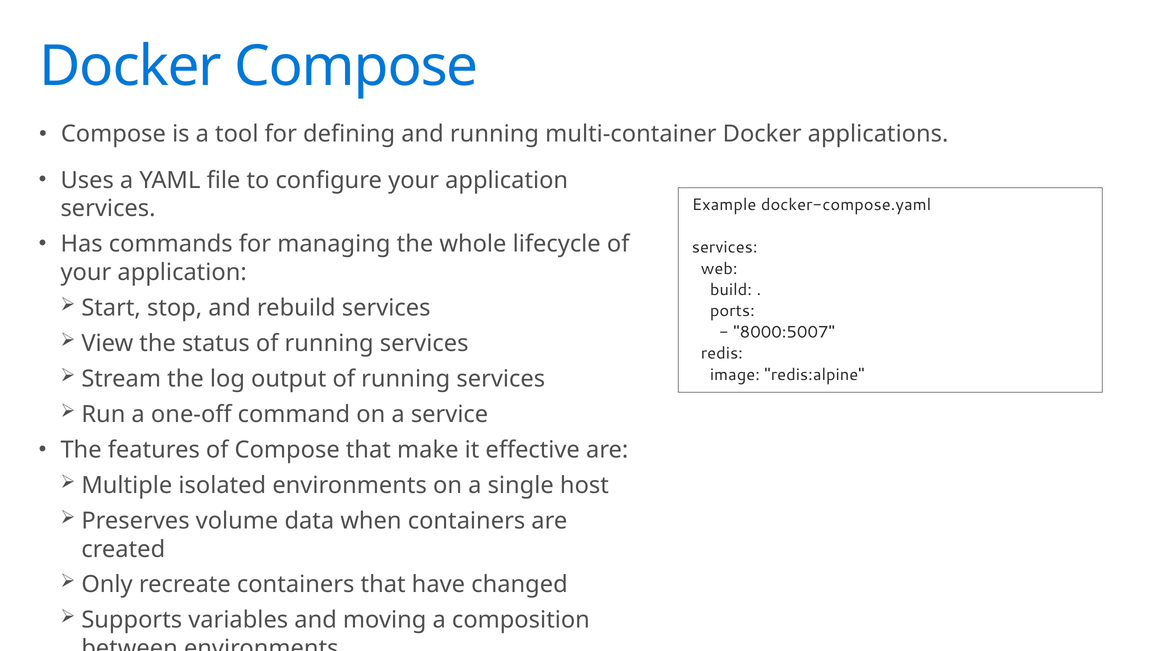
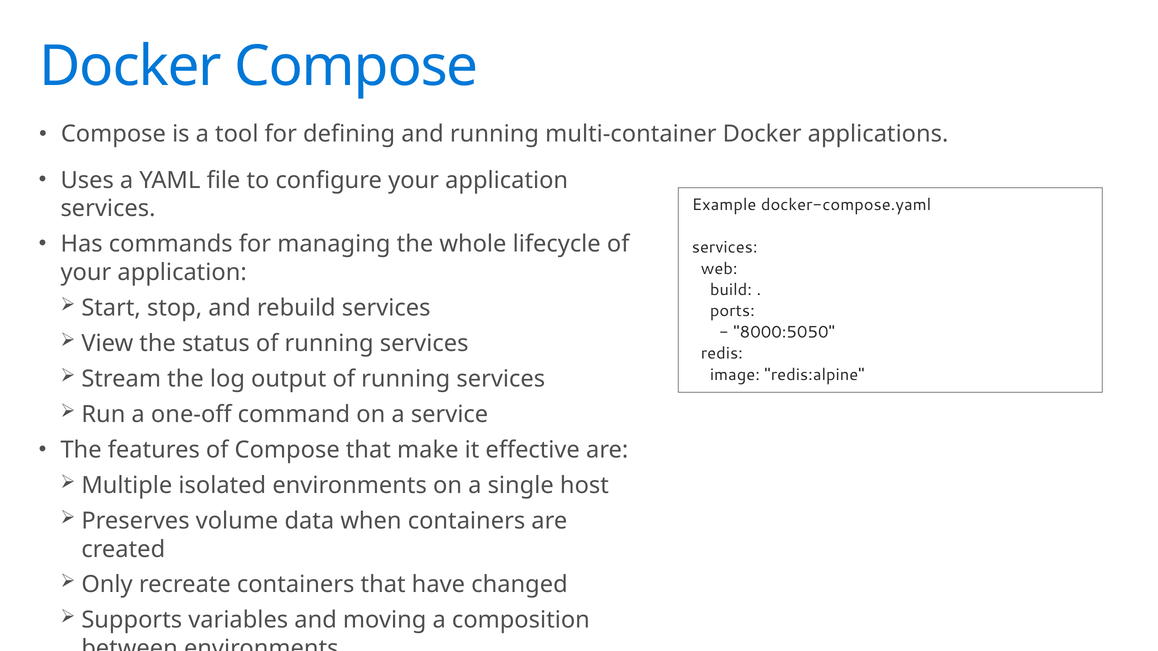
8000:5007: 8000:5007 -> 8000:5050 (784, 332)
